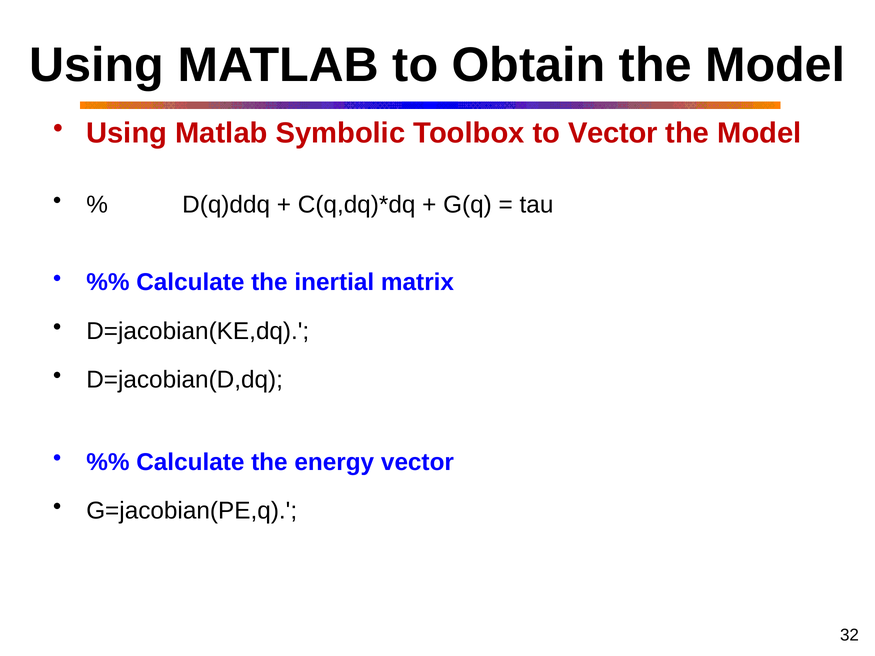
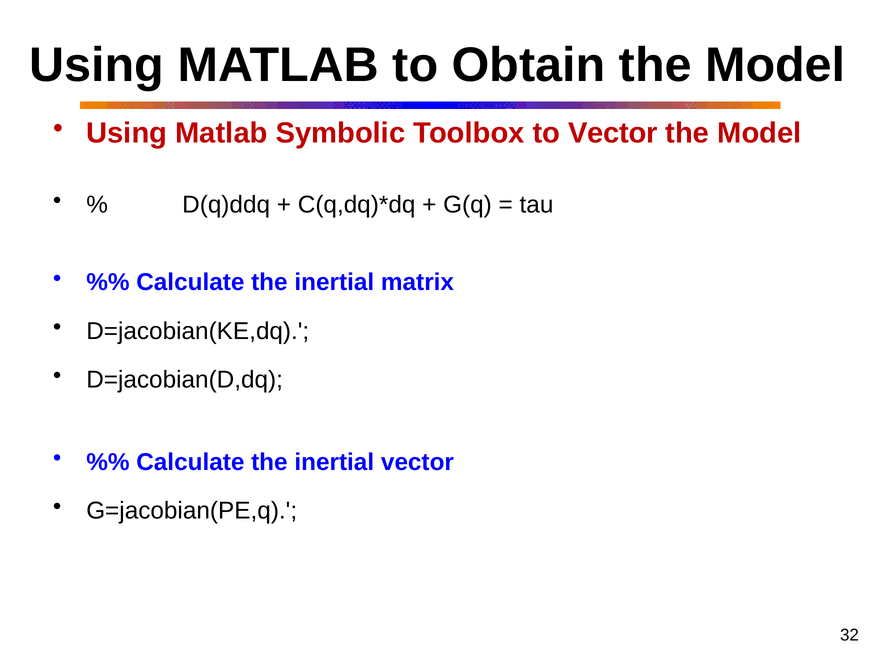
energy: energy -> inertial (334, 462)
